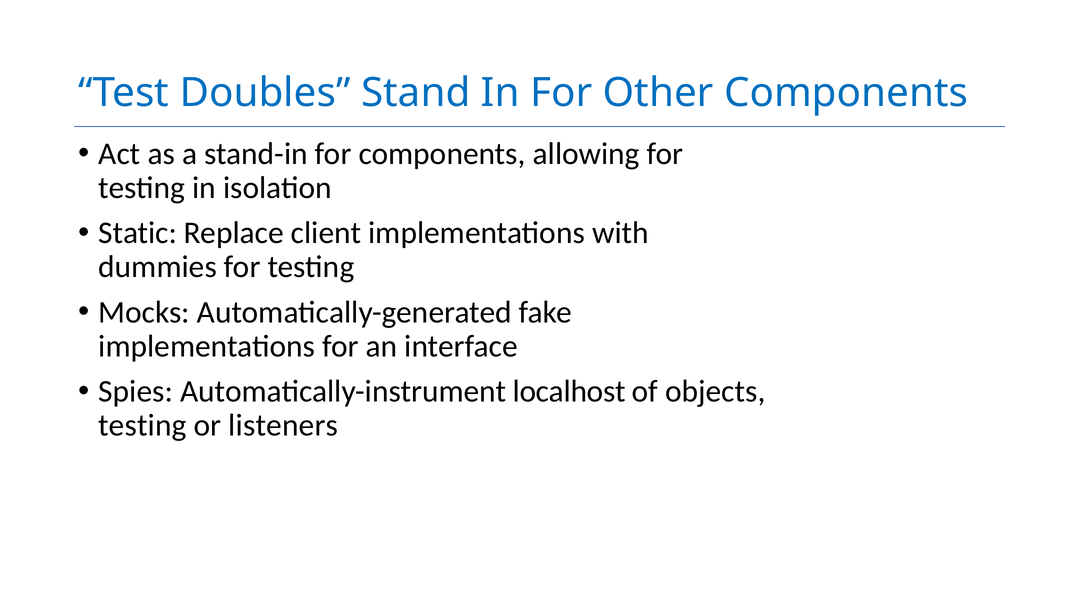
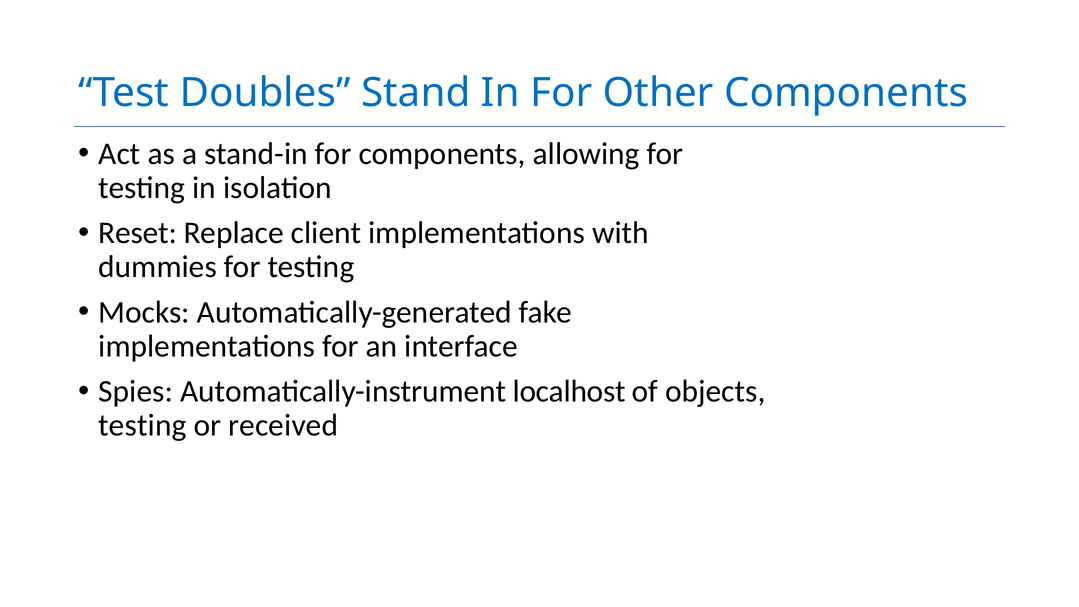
Static: Static -> Reset (138, 233)
listeners: listeners -> received (283, 425)
